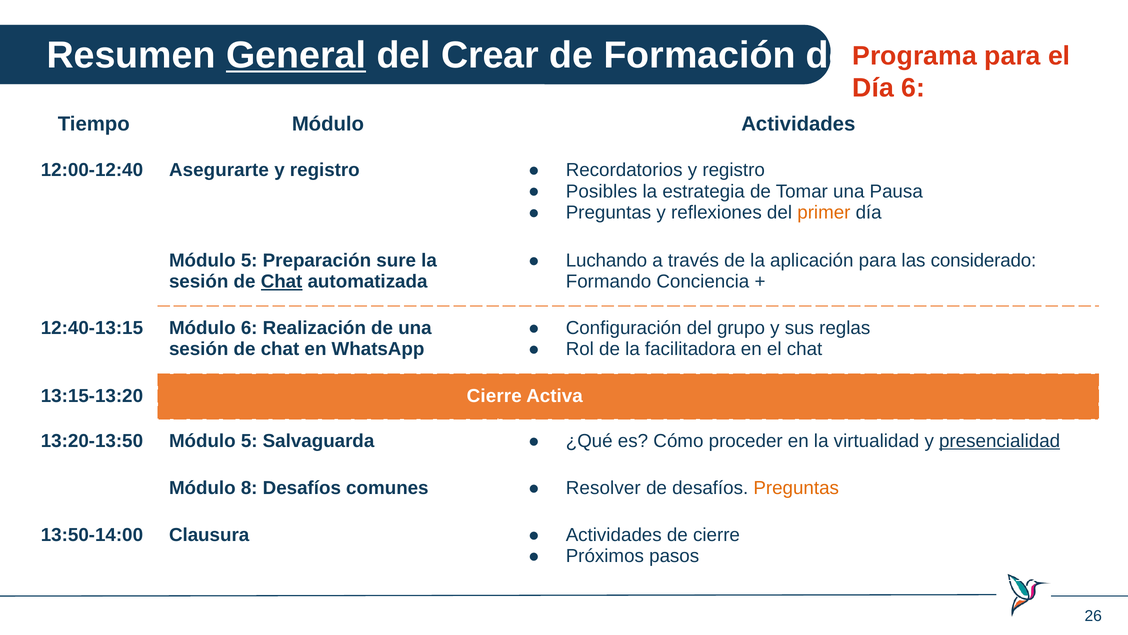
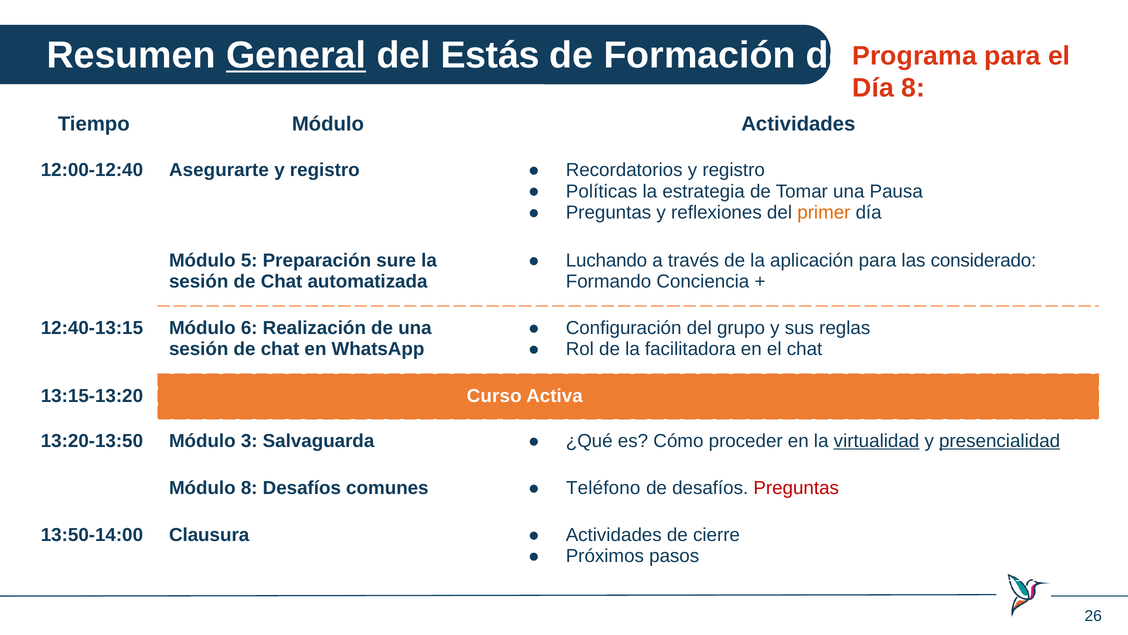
Crear: Crear -> Estás (490, 55)
Día 6: 6 -> 8 (913, 88)
Posibles: Posibles -> Políticas (602, 191)
Chat underline: present -> none (282, 281)
13:15-13:20 Cierre: Cierre -> Curso (494, 396)
13:20-13:50 Módulo 5: 5 -> 3 (249, 441)
virtualidad underline: none -> present (877, 441)
Resolver: Resolver -> Teléfono (603, 488)
Preguntas colour: orange -> red (796, 488)
